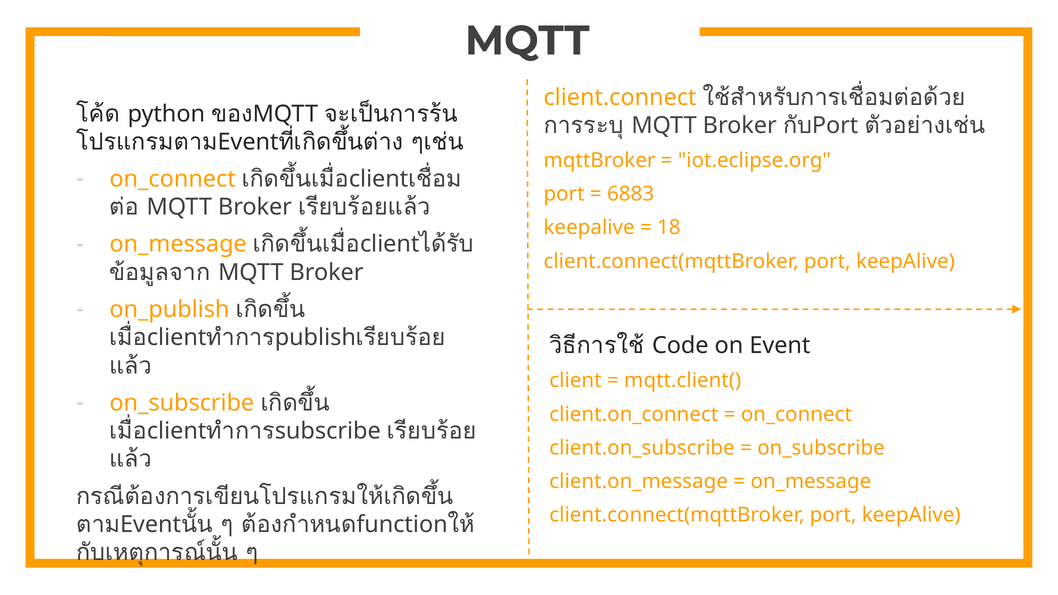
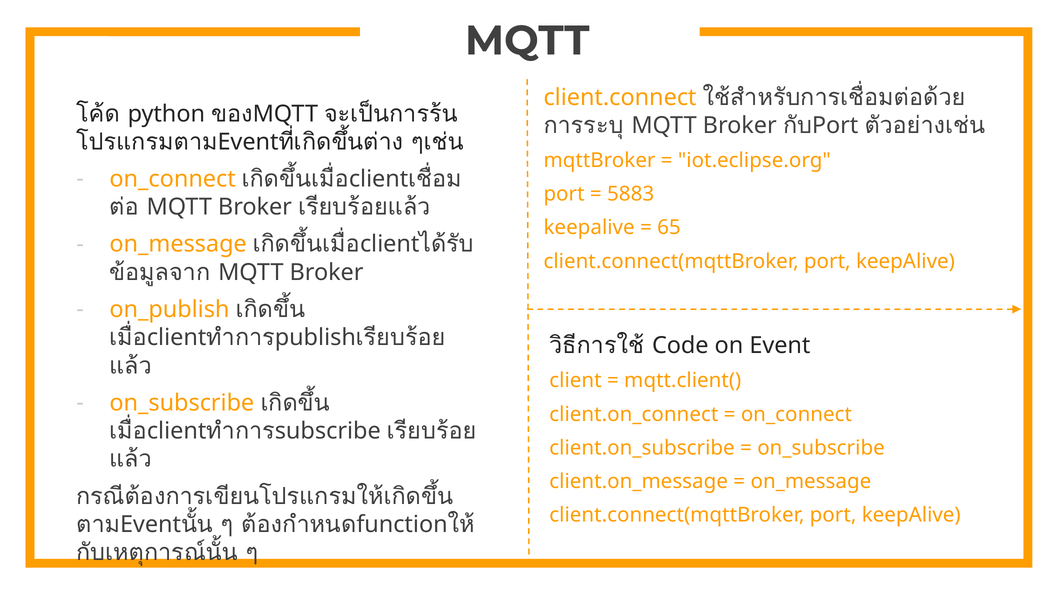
6883: 6883 -> 5883 (631, 194)
18: 18 -> 65 (669, 228)
